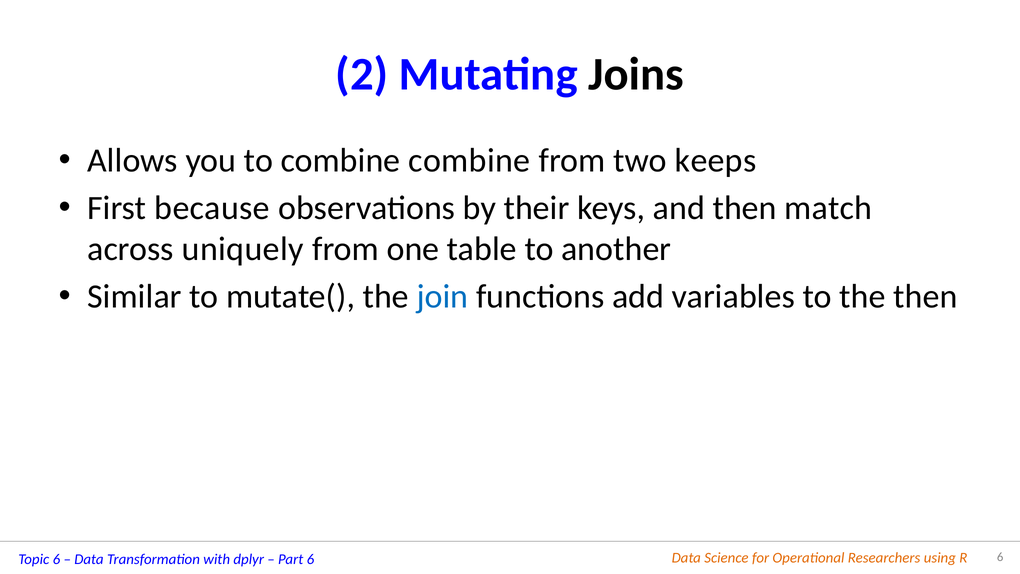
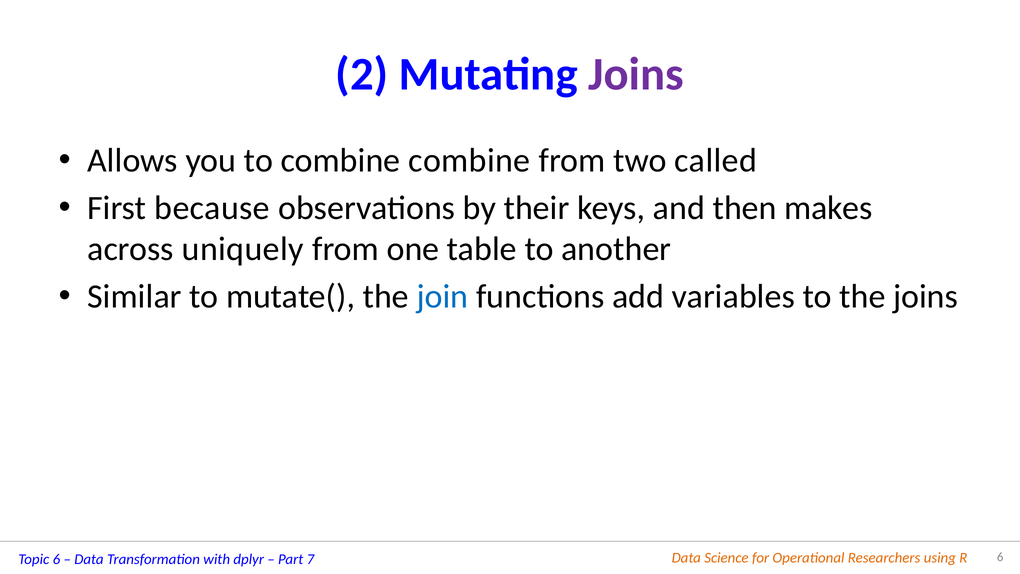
Joins colour: black -> purple (636, 74)
keeps: keeps -> called (716, 160)
match: match -> makes (828, 208)
the then: then -> joins (925, 297)
6: 6 -> 7 (310, 559)
